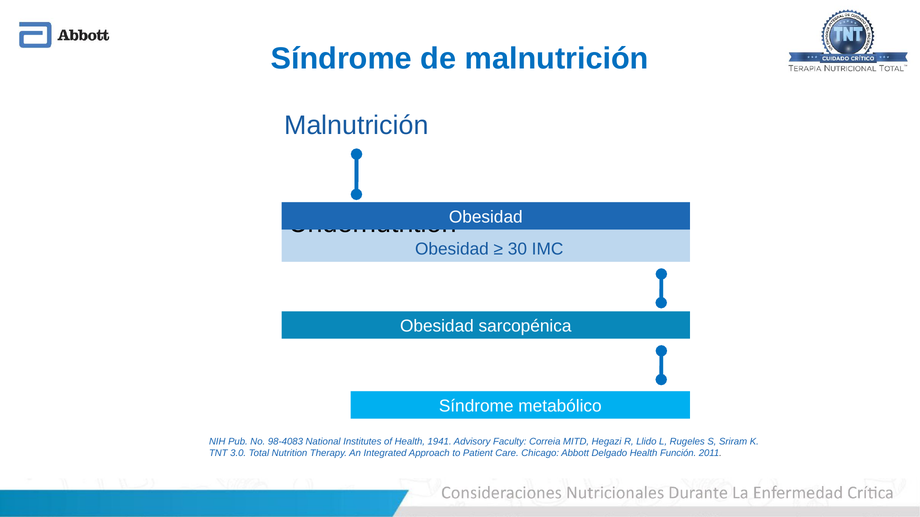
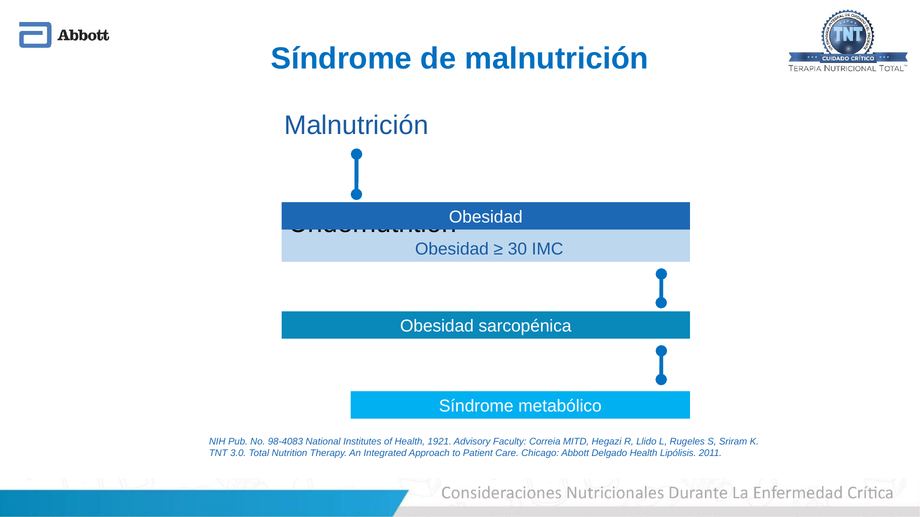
1941: 1941 -> 1921 (440, 442)
Función: Función -> Lipólisis (678, 453)
